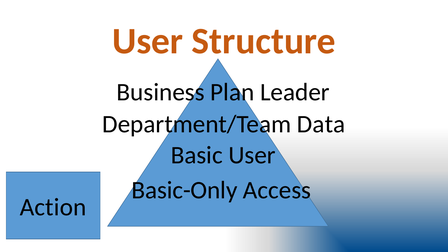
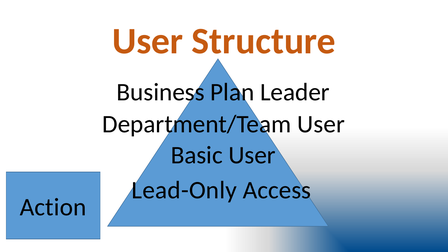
Department/Team Data: Data -> User (321, 124)
Basic-Only: Basic-Only -> Lead-Only (184, 190)
